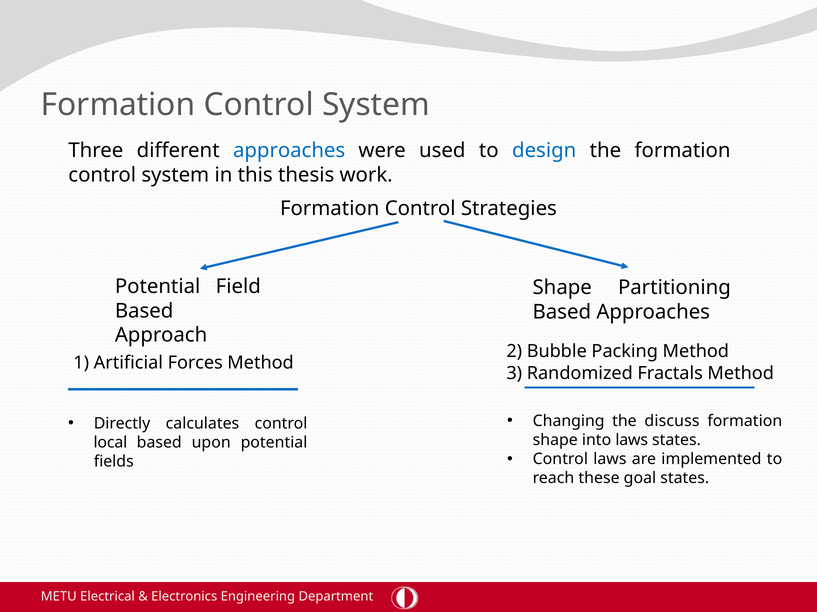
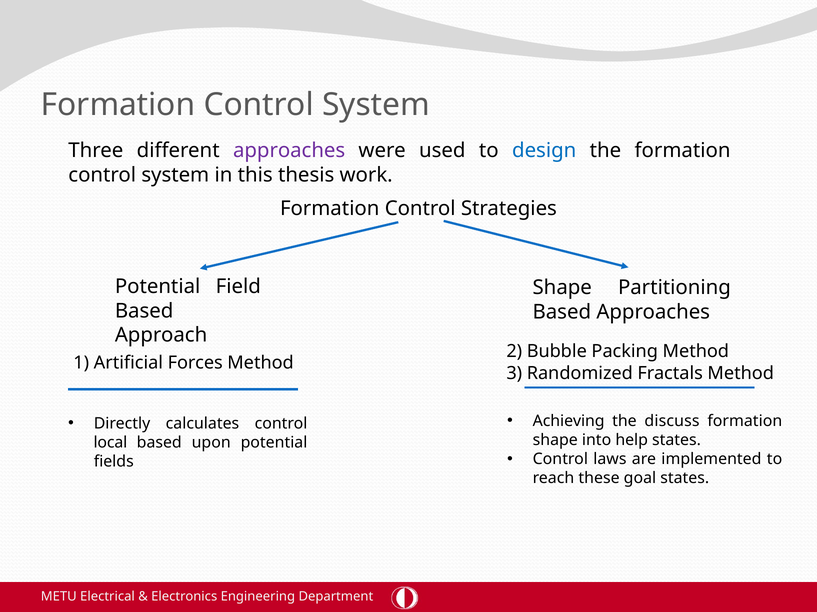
approaches colour: blue -> purple (289, 151)
Changing: Changing -> Achieving (569, 422)
into laws: laws -> help (632, 441)
